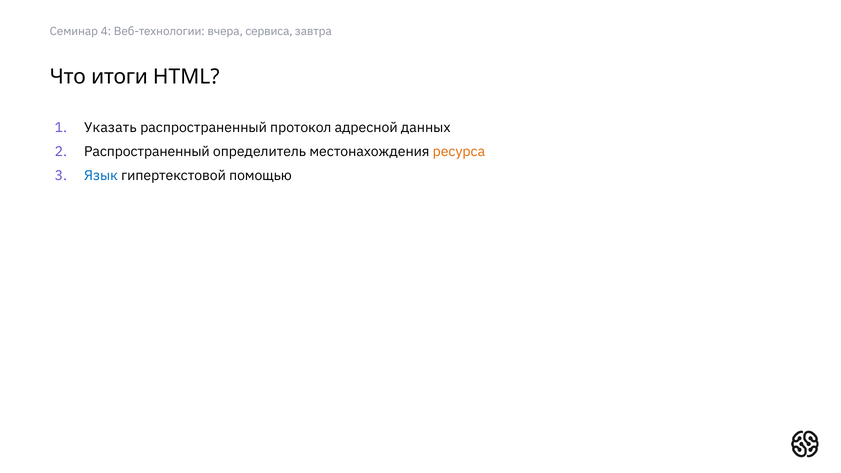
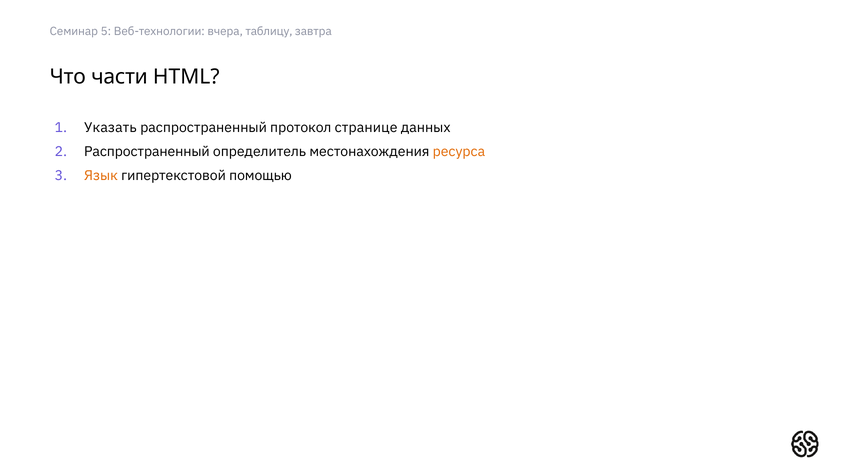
4: 4 -> 5 (106, 31)
сервиса: сервиса -> таблицу (269, 31)
итоги: итоги -> части (120, 77)
адресной: адресной -> странице (366, 128)
Язык colour: blue -> orange (101, 176)
